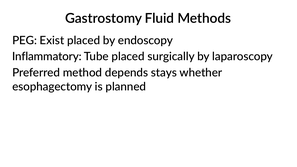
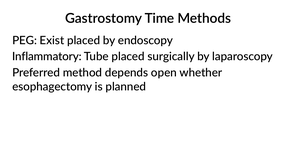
Fluid: Fluid -> Time (159, 18)
stays: stays -> open (164, 73)
